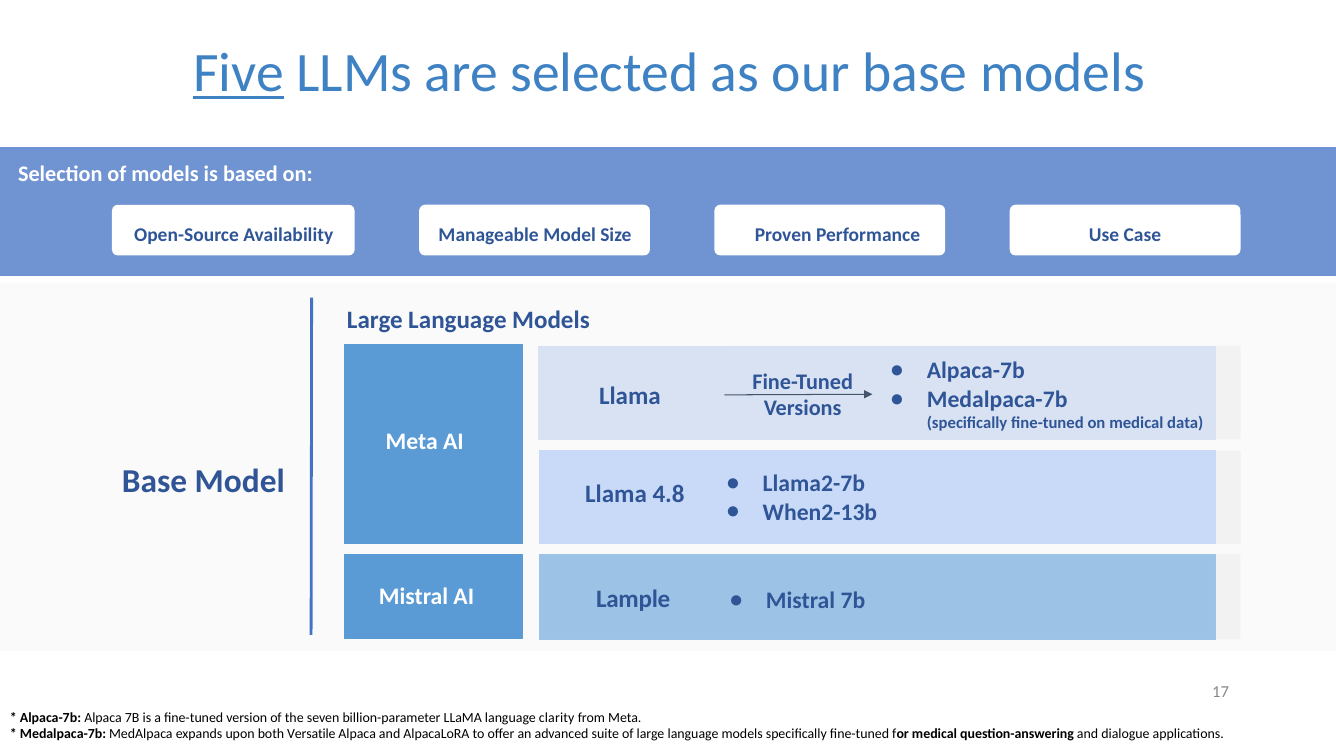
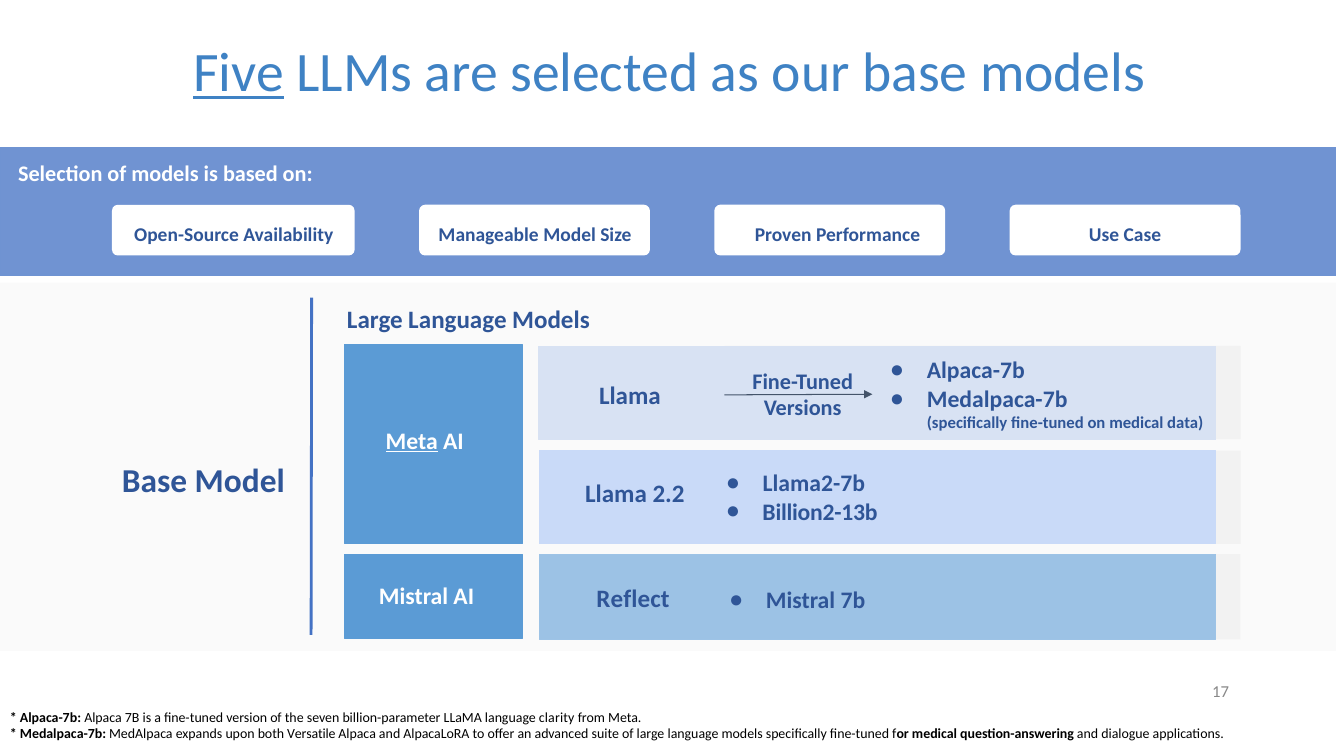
Meta underline: none -> present (412, 442)
4.8: 4.8 -> 2.2 (669, 494)
When2-13b: When2-13b -> Billion2-13b (820, 513)
Lample: Lample -> Reflect (633, 600)
